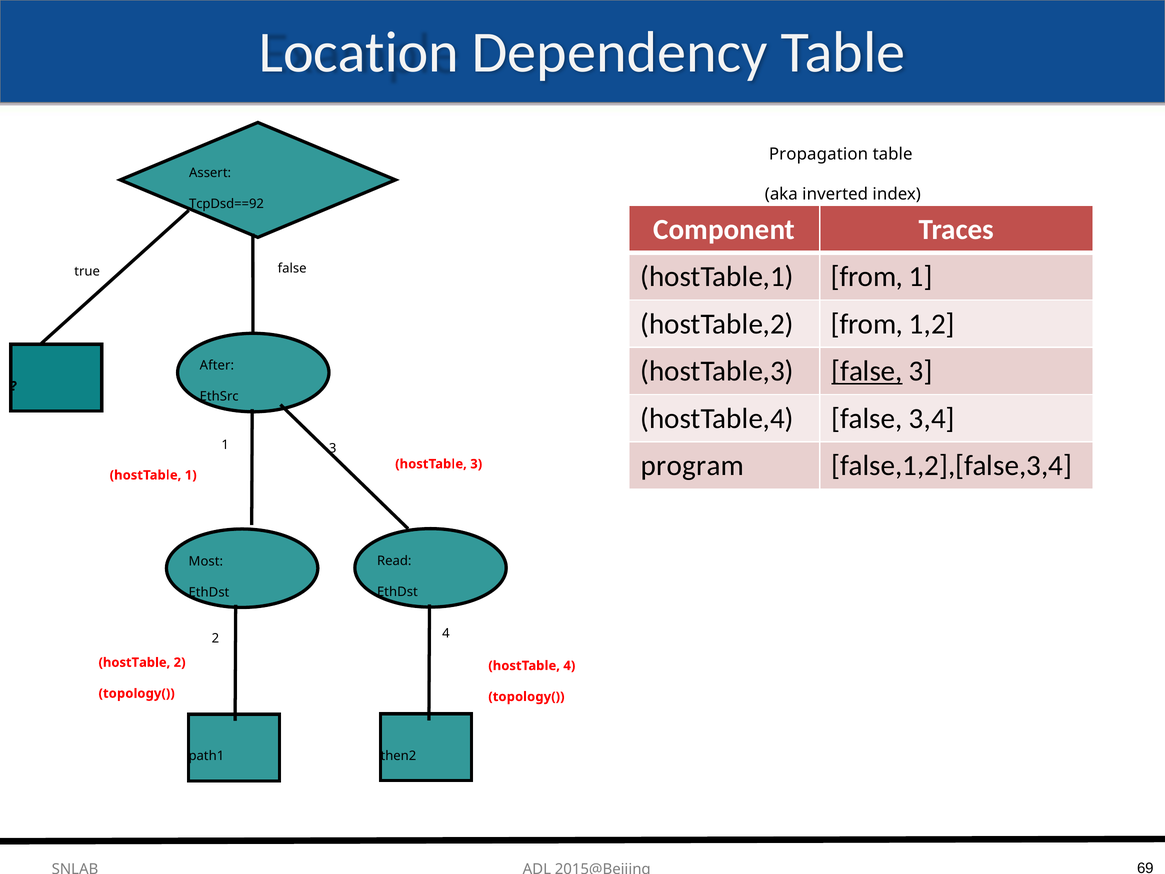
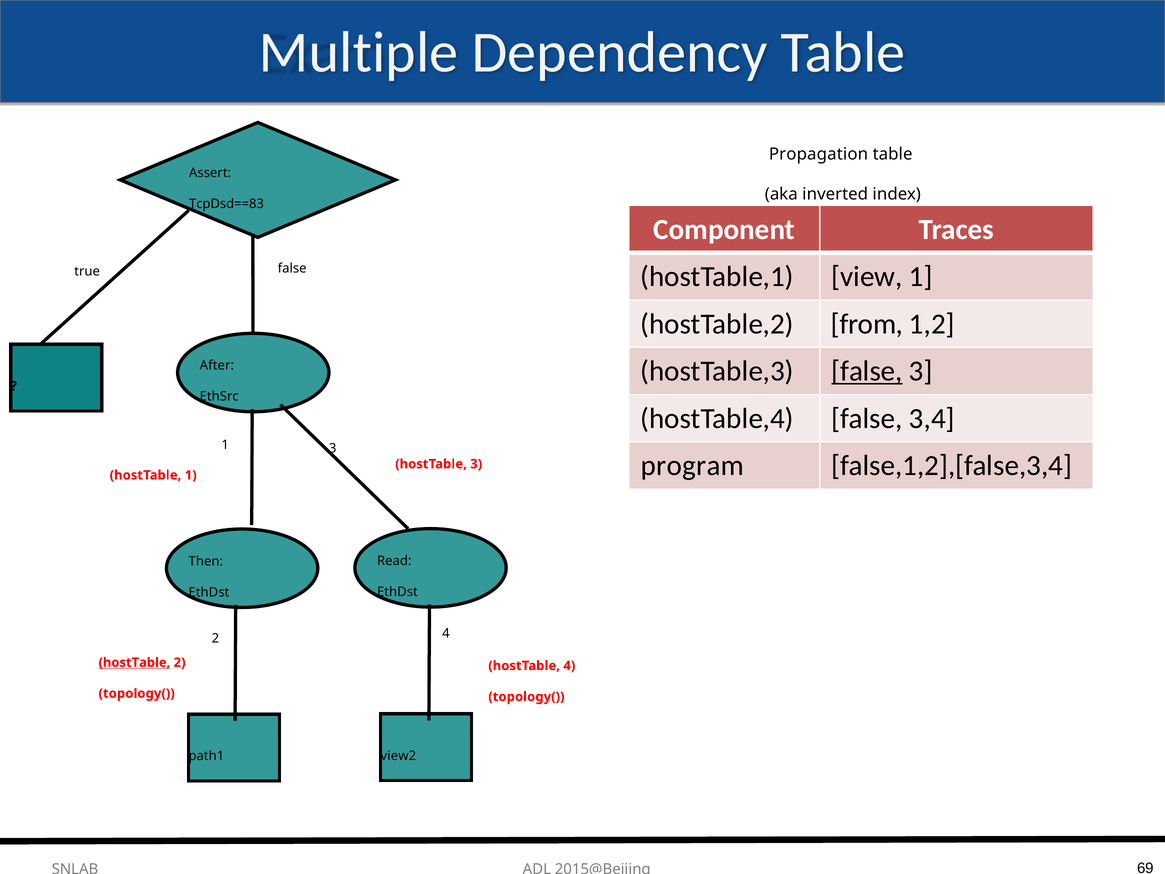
Location: Location -> Multiple (359, 52)
TcpDsd==92: TcpDsd==92 -> TcpDsd==83 (227, 204)
hostTable,1 from: from -> view (867, 277)
Most: Most -> Then (206, 561)
hostTable underline: none -> present (134, 662)
then2: then2 -> view2 (398, 756)
